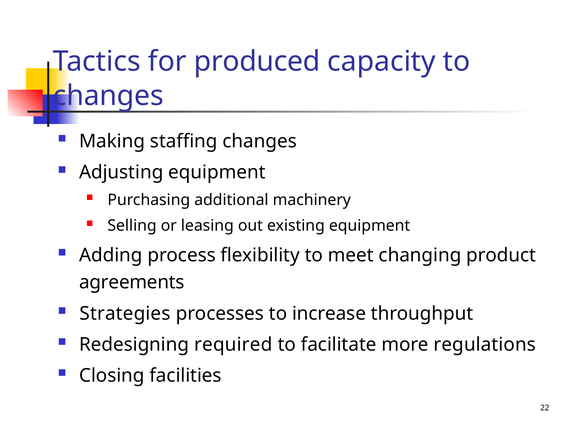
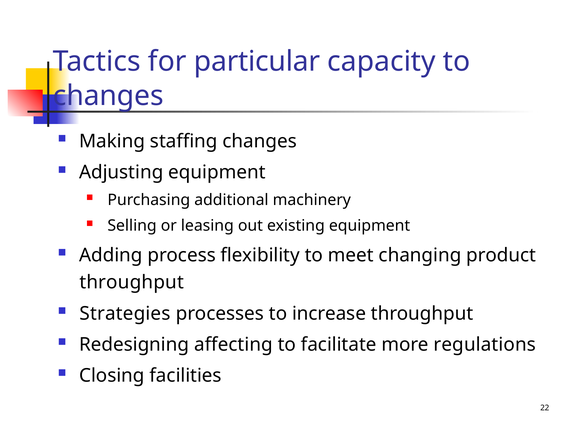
produced: produced -> particular (257, 61)
agreements: agreements -> throughput (132, 282)
required: required -> affecting (233, 344)
